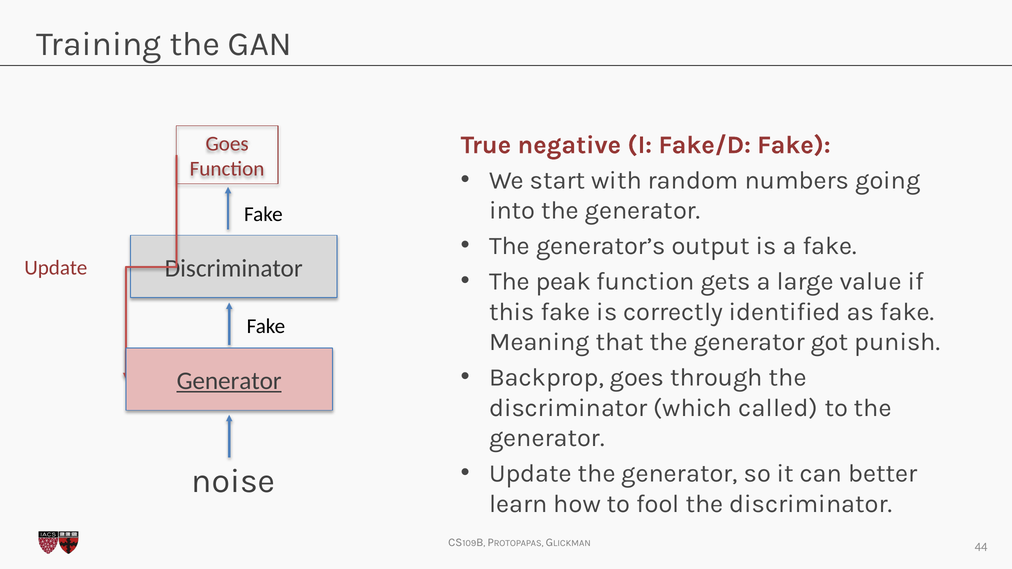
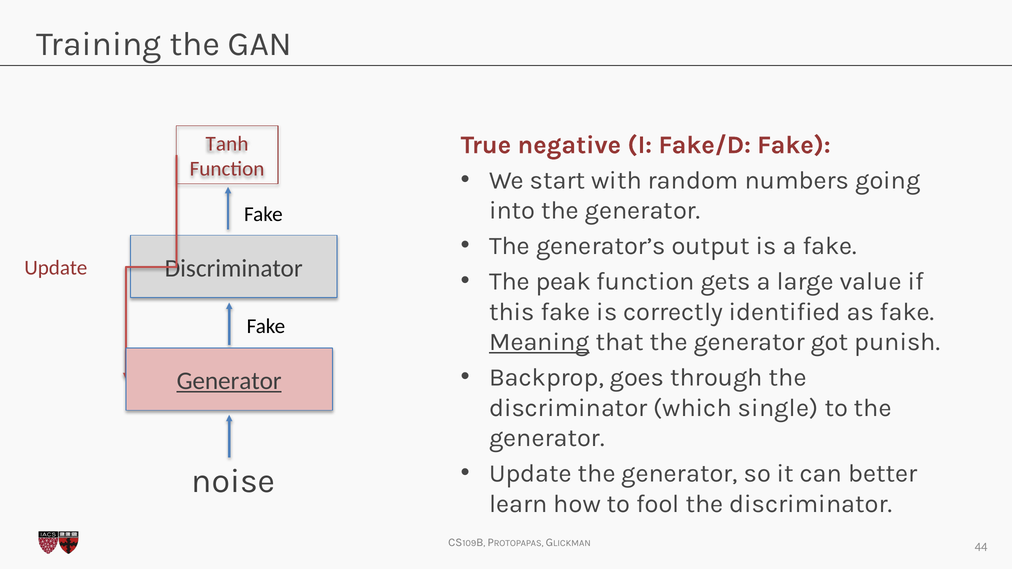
Goes: Goes -> Tanh (227, 144)
Meaning underline: none -> present (539, 342)
called: called -> single (778, 408)
